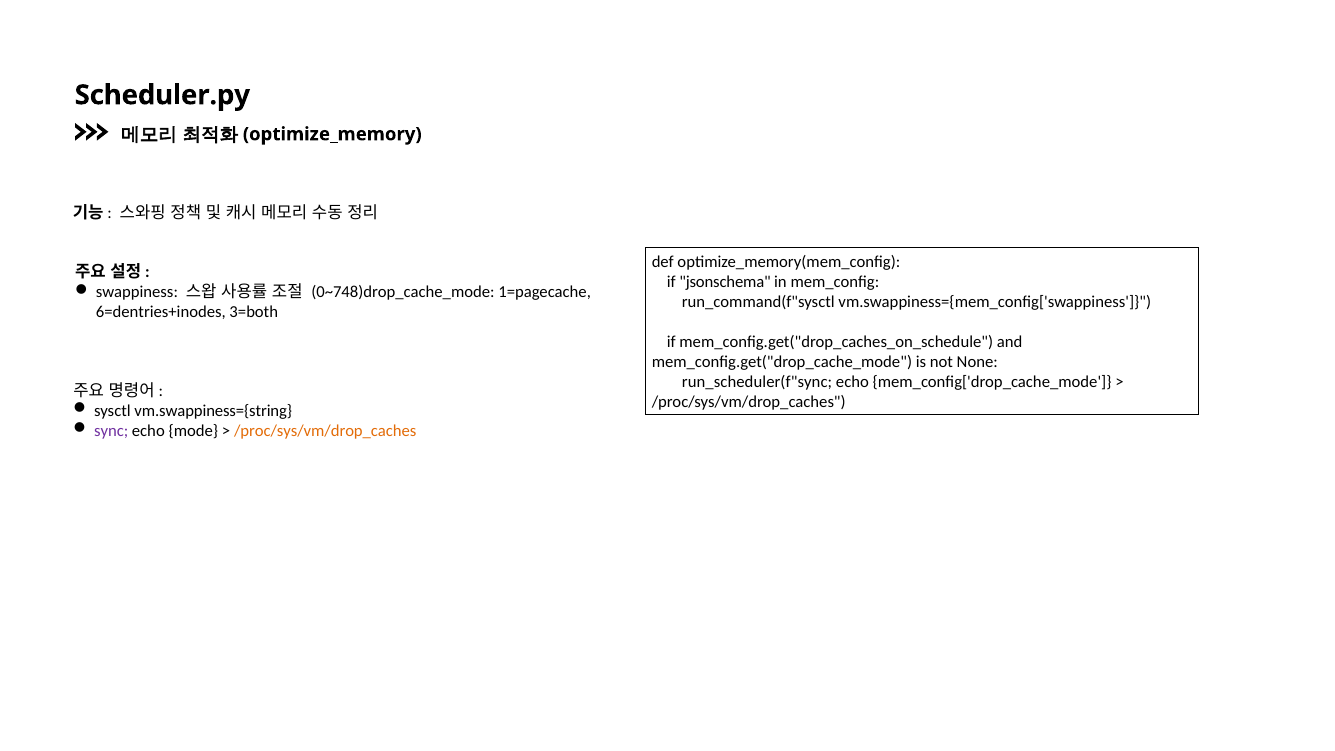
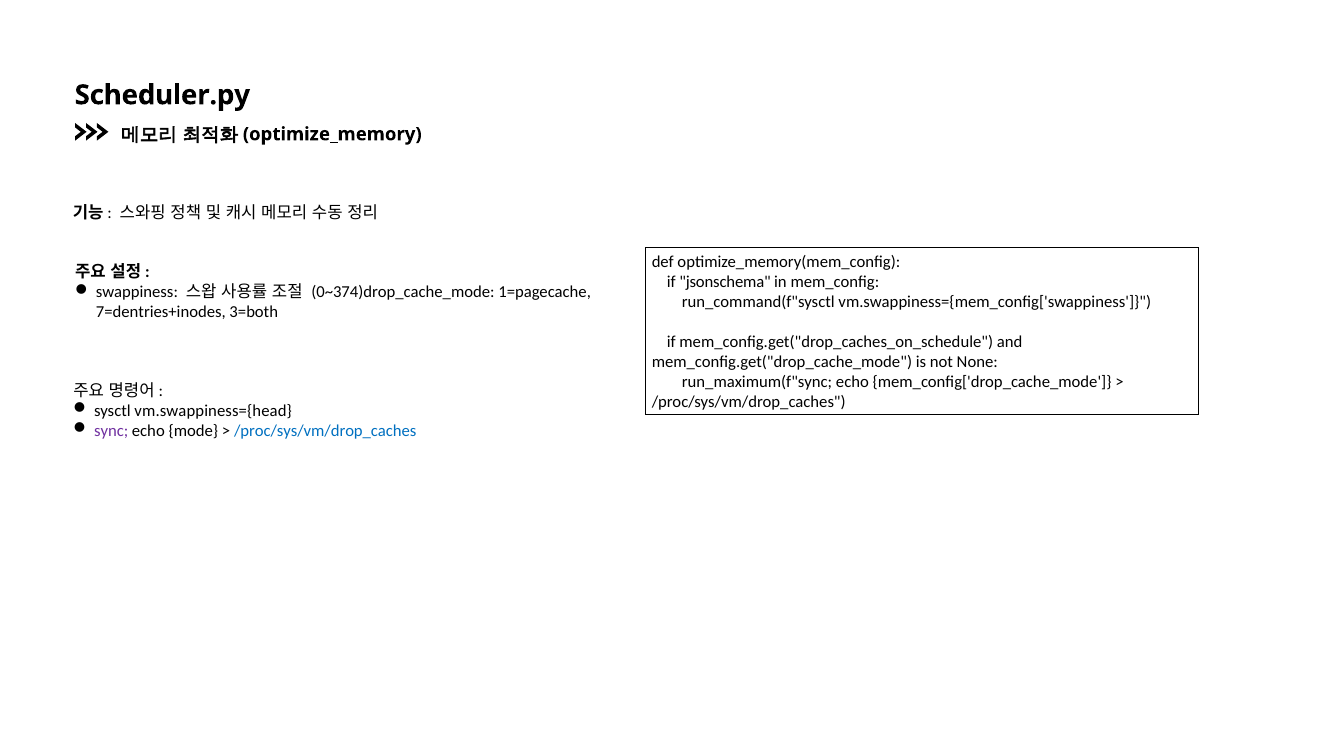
0~748)drop_cache_mode: 0~748)drop_cache_mode -> 0~374)drop_cache_mode (403, 292)
6=dentries+inodes: 6=dentries+inodes -> 7=dentries+inodes (161, 312)
run_scheduler(f"sync: run_scheduler(f"sync -> run_maximum(f"sync (757, 382)
vm.swappiness={string: vm.swappiness={string -> vm.swappiness={head (213, 411)
/proc/sys/vm/drop_caches colour: orange -> blue (325, 431)
